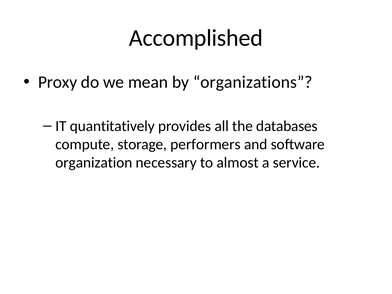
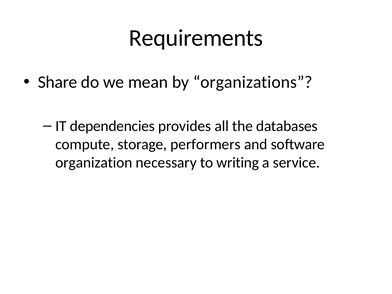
Accomplished: Accomplished -> Requirements (196, 38)
Proxy: Proxy -> Share (58, 82)
quantitatively: quantitatively -> dependencies (112, 126)
almost: almost -> writing (238, 163)
